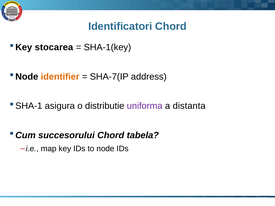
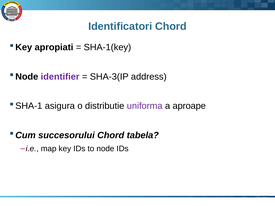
stocarea: stocarea -> apropiati (54, 47)
identifier colour: orange -> purple (60, 77)
SHA-7(IP: SHA-7(IP -> SHA-3(IP (109, 77)
distanta: distanta -> aproape (189, 106)
